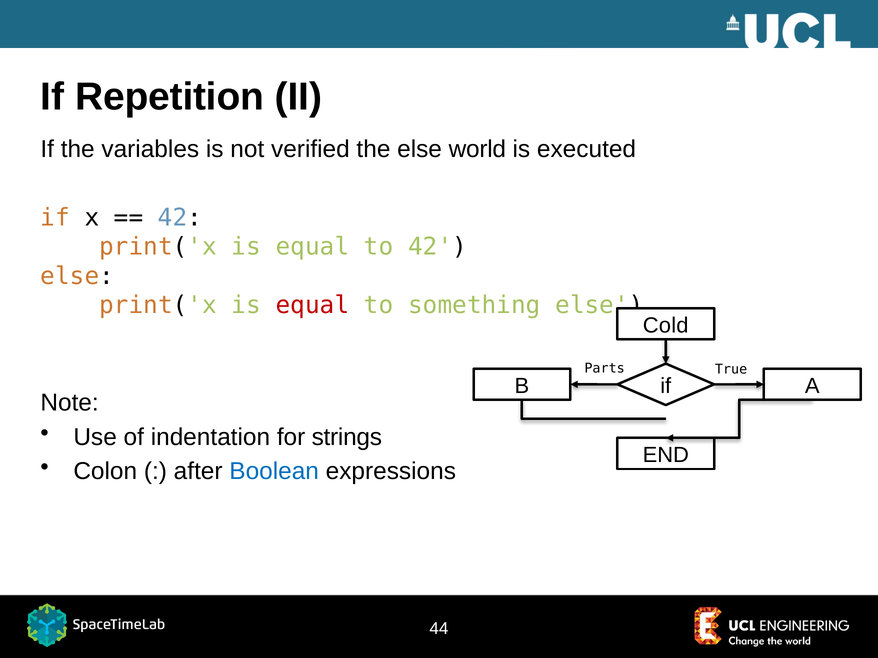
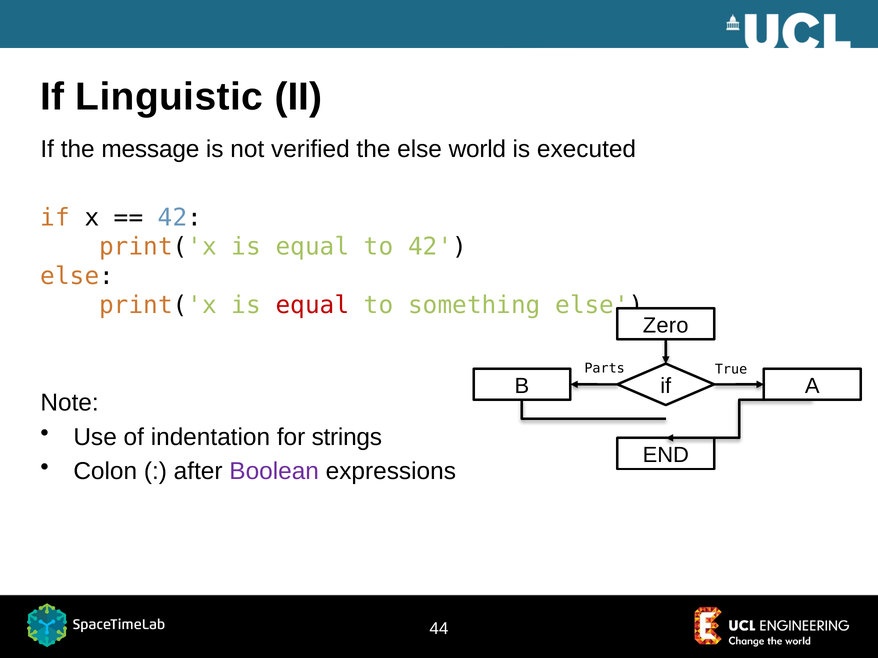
Repetition: Repetition -> Linguistic (169, 97)
variables: variables -> message (150, 149)
Cold: Cold -> Zero (666, 326)
Boolean colour: blue -> purple (274, 471)
